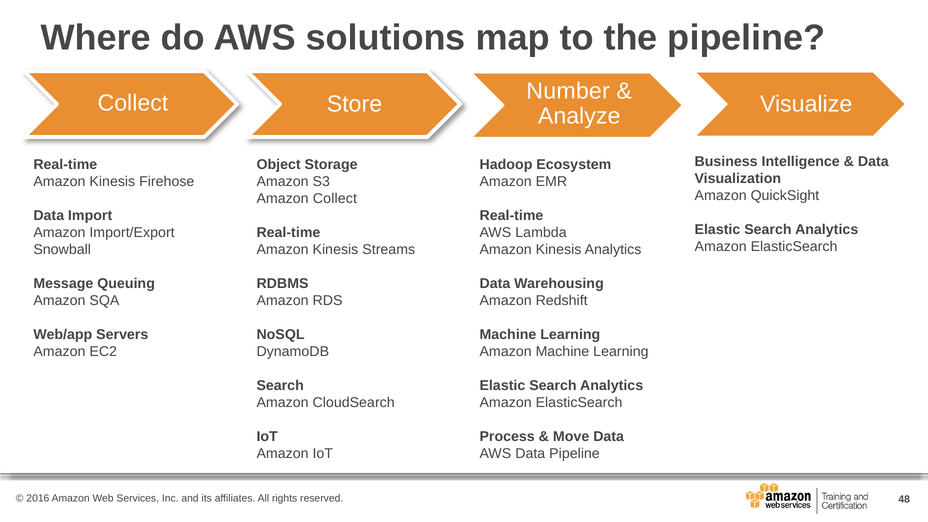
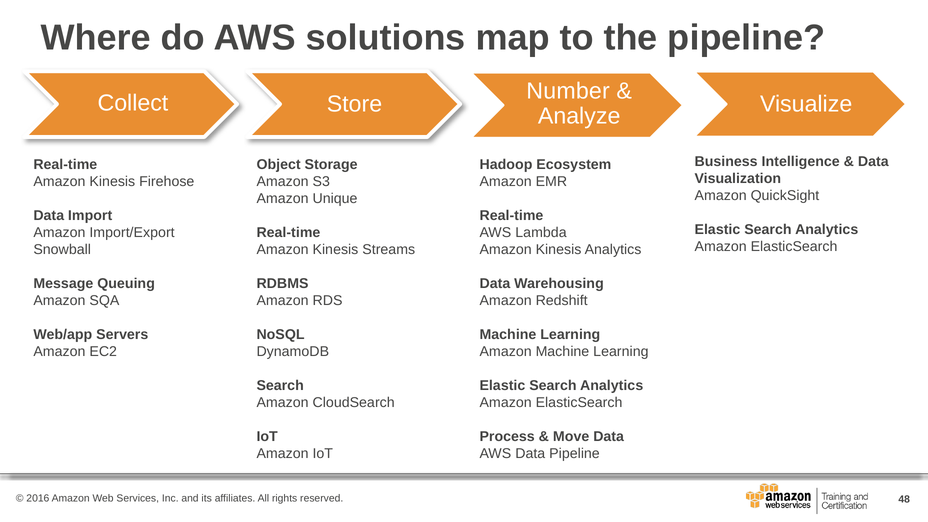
Amazon Collect: Collect -> Unique (335, 198)
